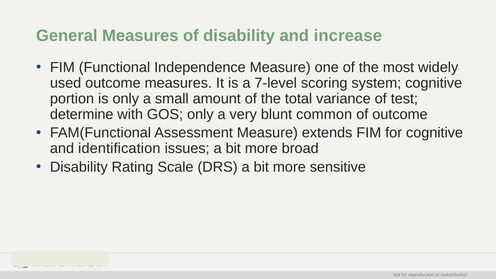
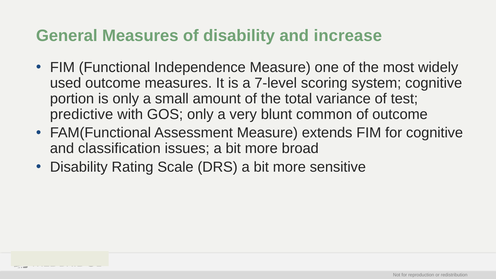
determine: determine -> predictive (82, 114)
identification: identification -> classification (119, 148)
